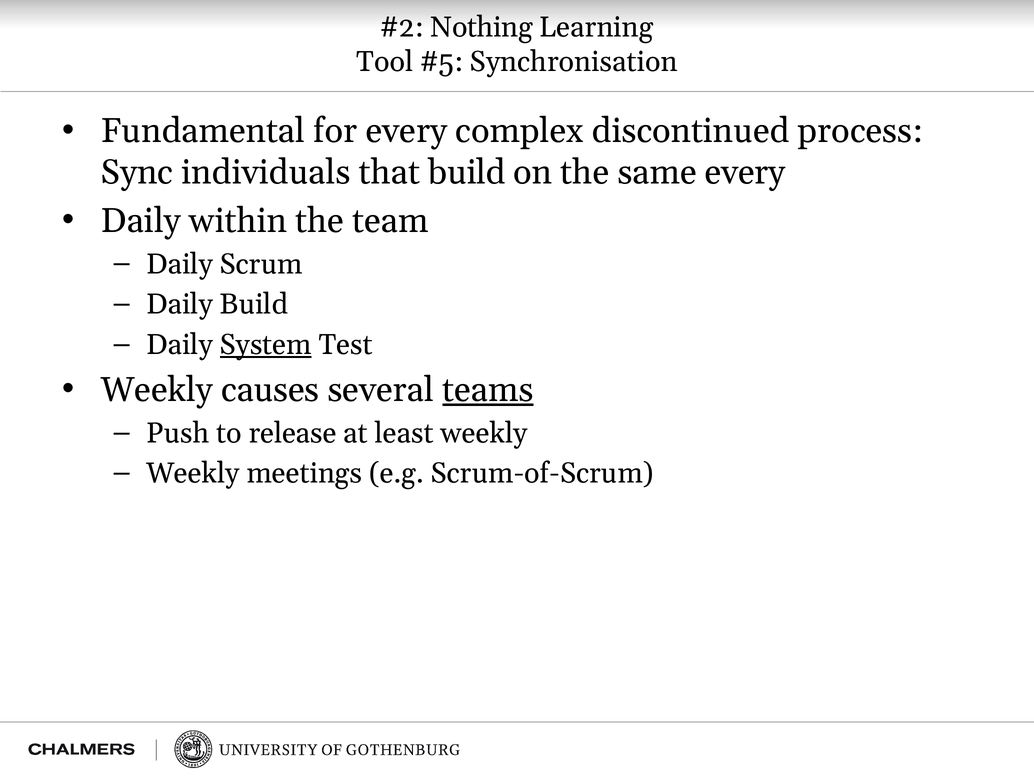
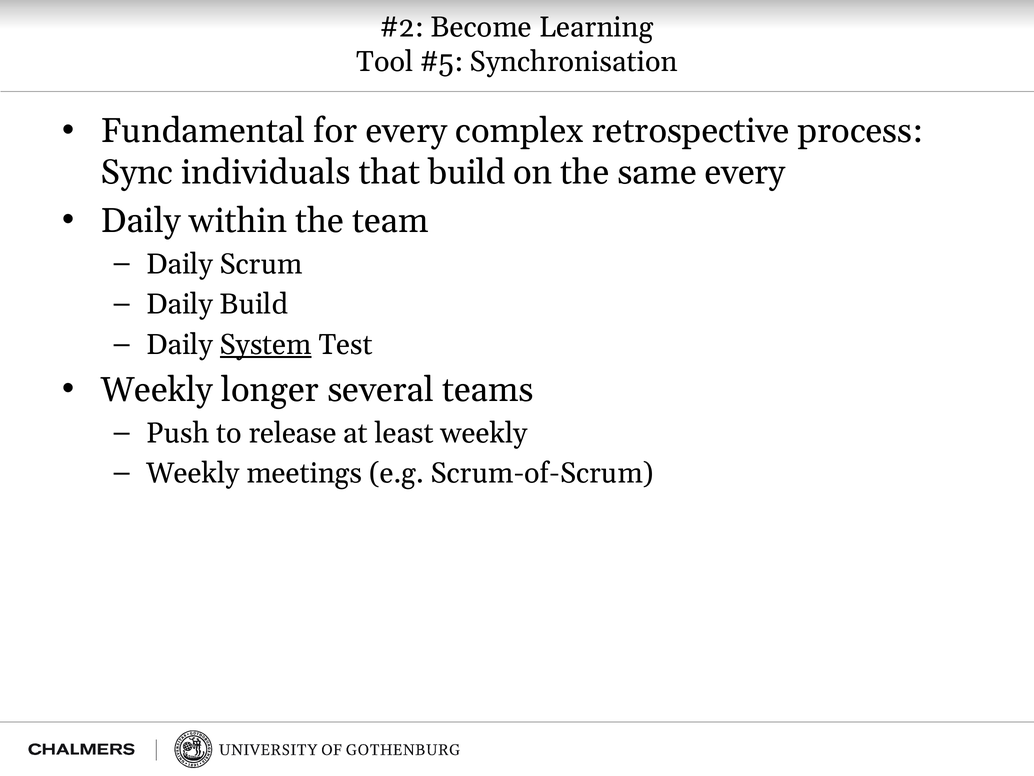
Nothing: Nothing -> Become (481, 27)
discontinued: discontinued -> retrospective (691, 131)
causes: causes -> longer (270, 390)
teams underline: present -> none (488, 390)
